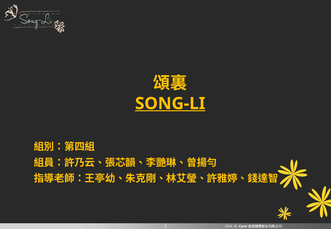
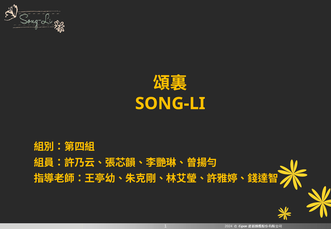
SONG-LI underline: present -> none (170, 104)
